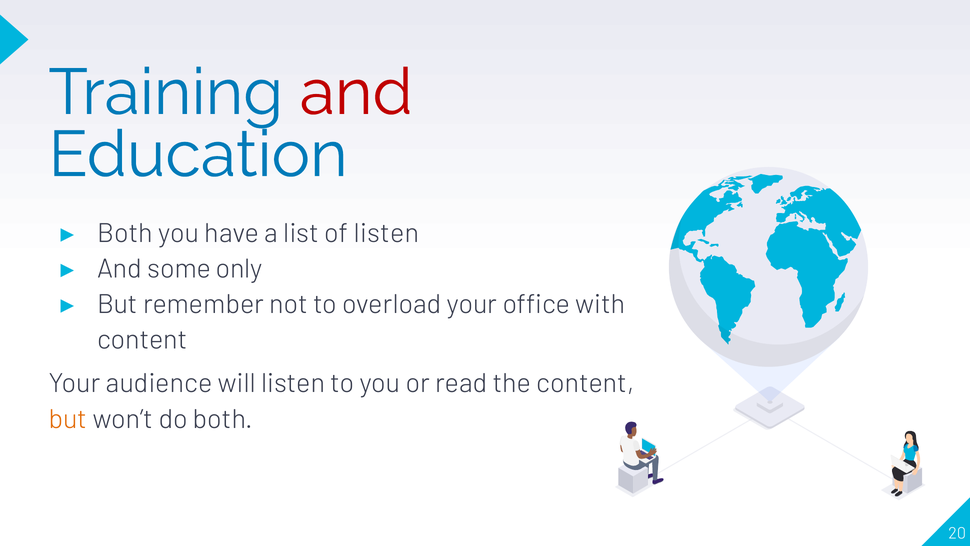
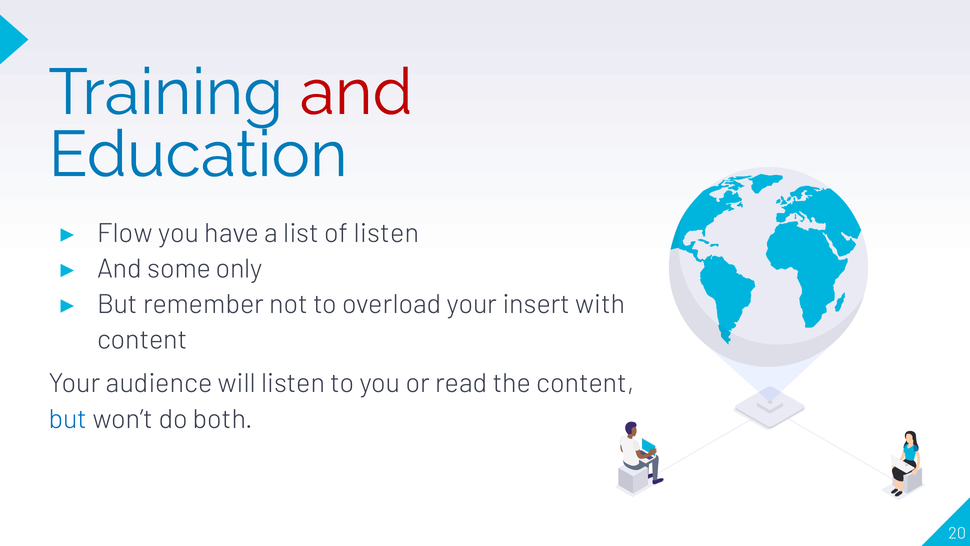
Both: Both -> Flow (125, 233)
office: office -> insert (536, 304)
but colour: orange -> blue (68, 419)
